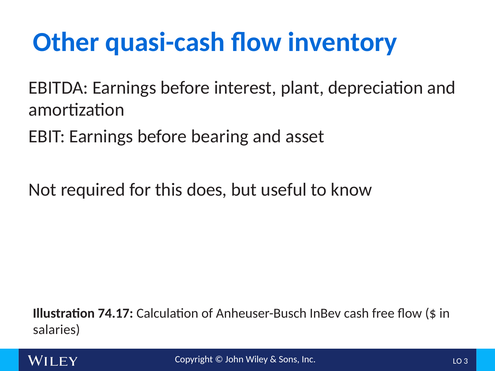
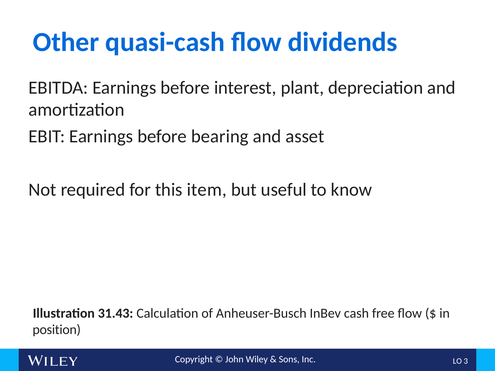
inventory: inventory -> dividends (343, 42)
does: does -> item (207, 190)
74.17: 74.17 -> 31.43 (116, 313)
salaries: salaries -> position (57, 330)
